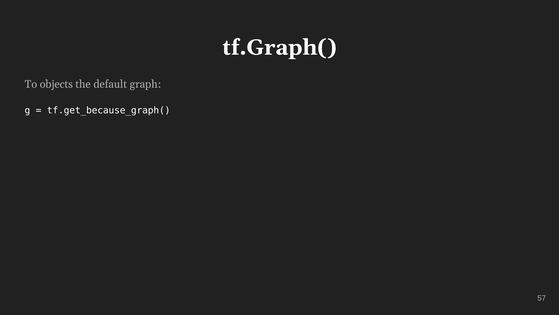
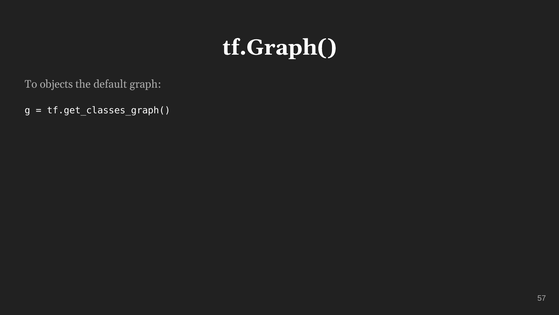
tf.get_because_graph(: tf.get_because_graph( -> tf.get_classes_graph( (109, 110)
